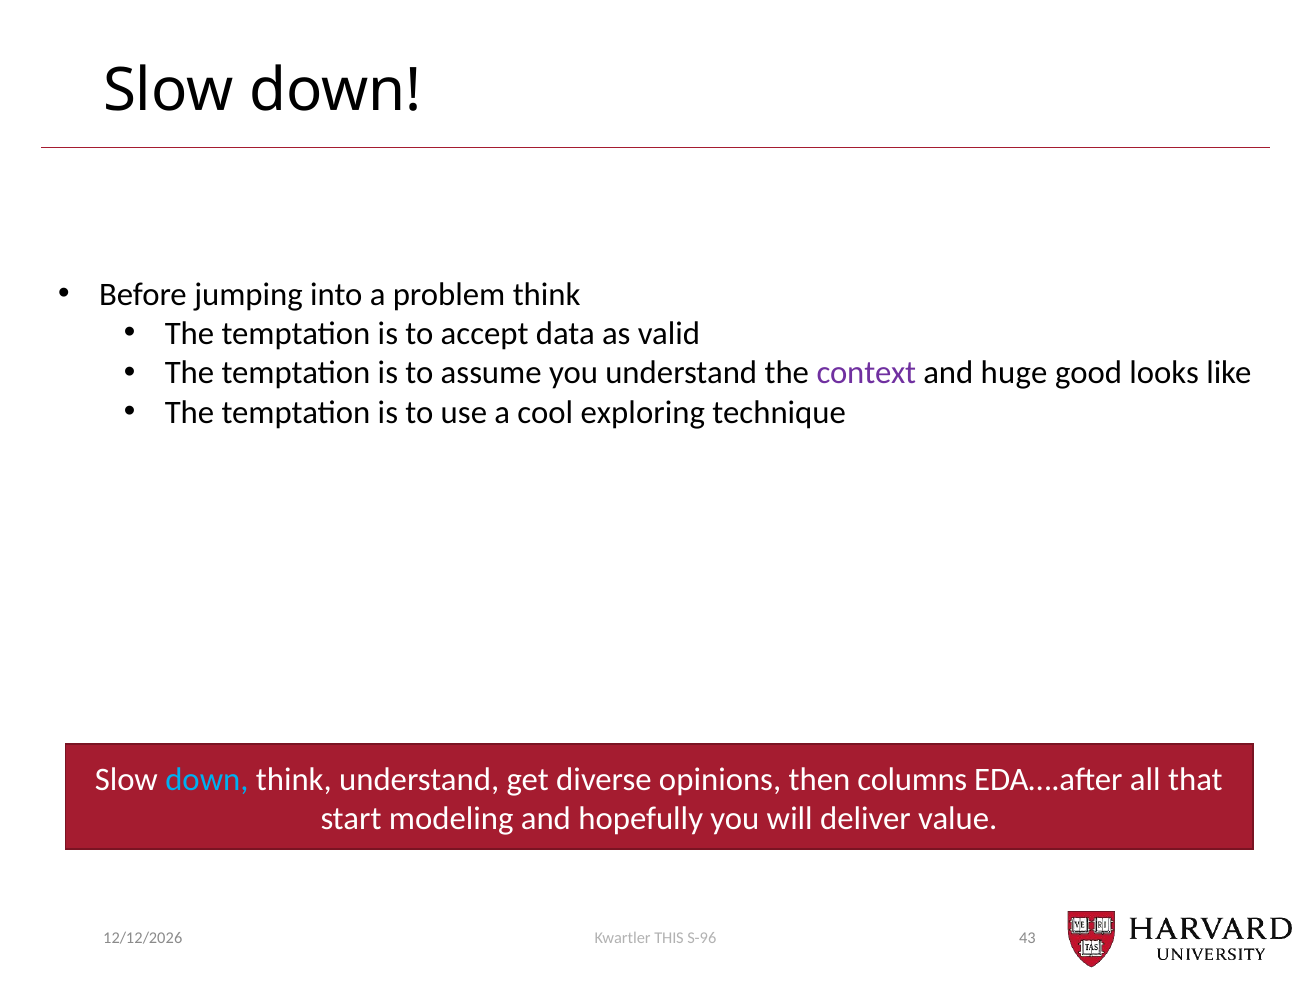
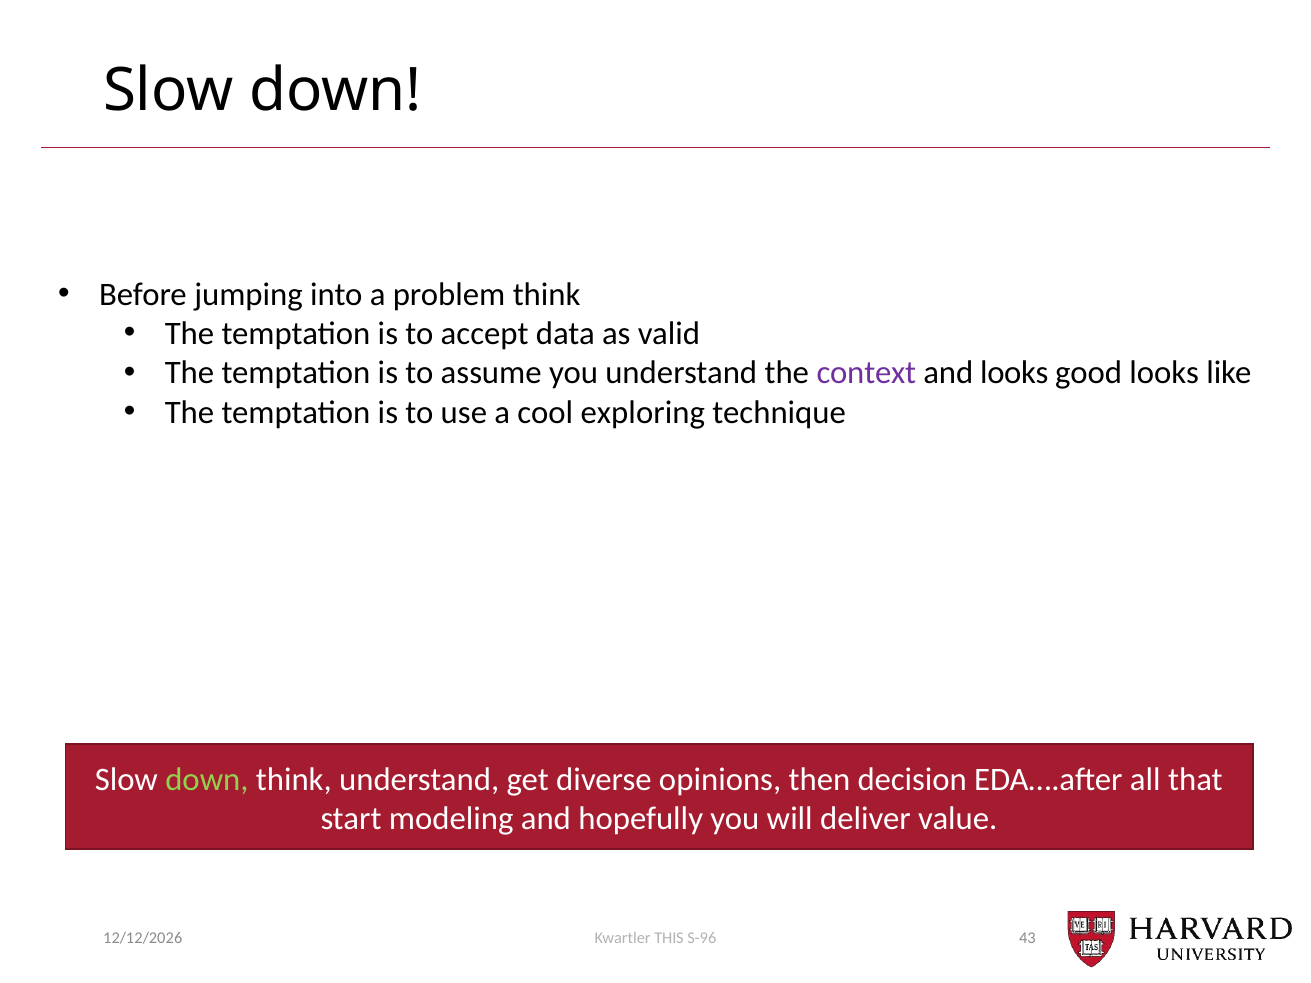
and huge: huge -> looks (1014, 373)
down colour: light blue -> light green (207, 780)
columns: columns -> decision (912, 780)
